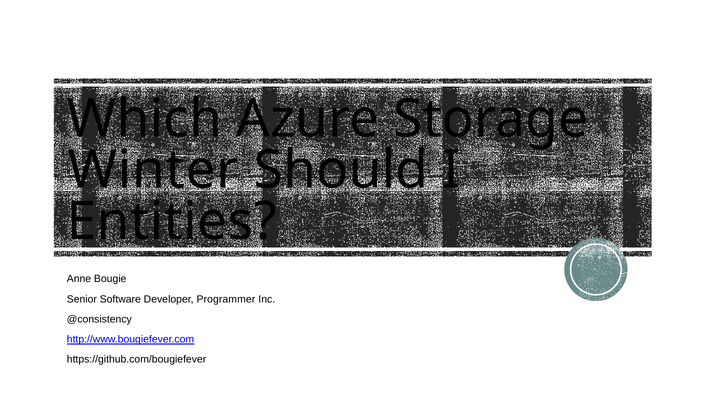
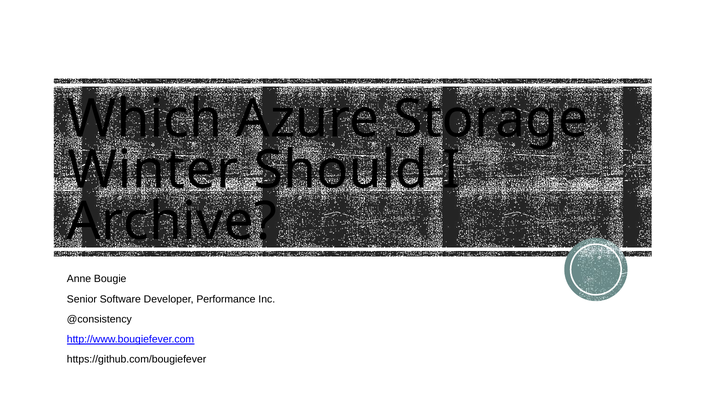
Entities: Entities -> Archive (172, 222)
Programmer: Programmer -> Performance (226, 299)
